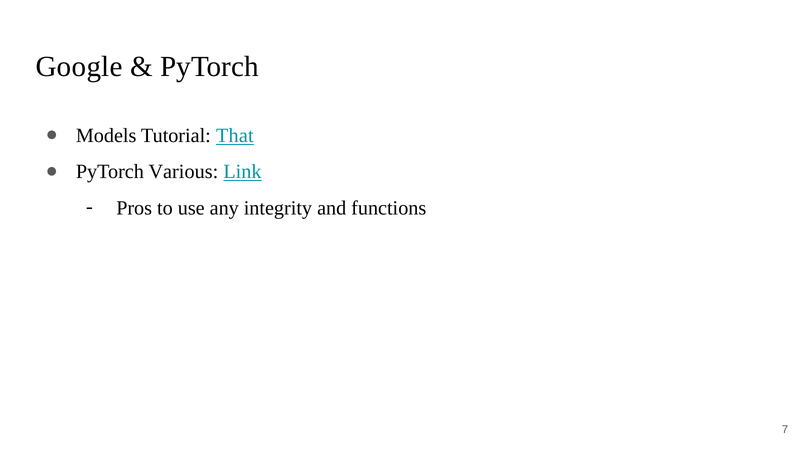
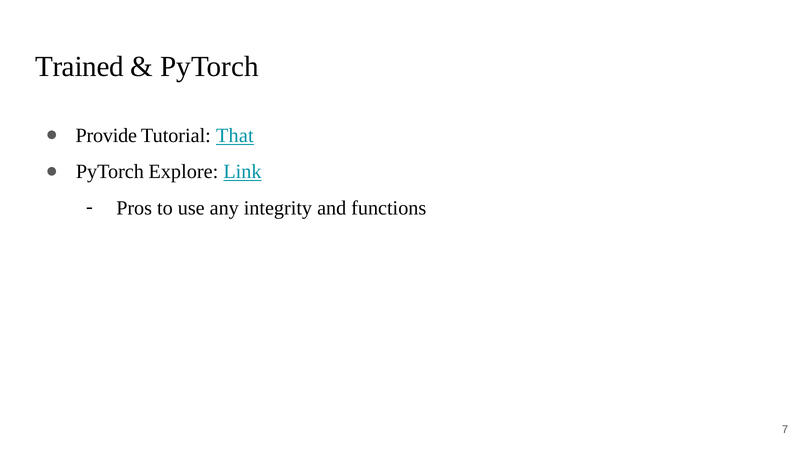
Google: Google -> Trained (79, 67)
Models: Models -> Provide (106, 135)
Various: Various -> Explore (183, 172)
